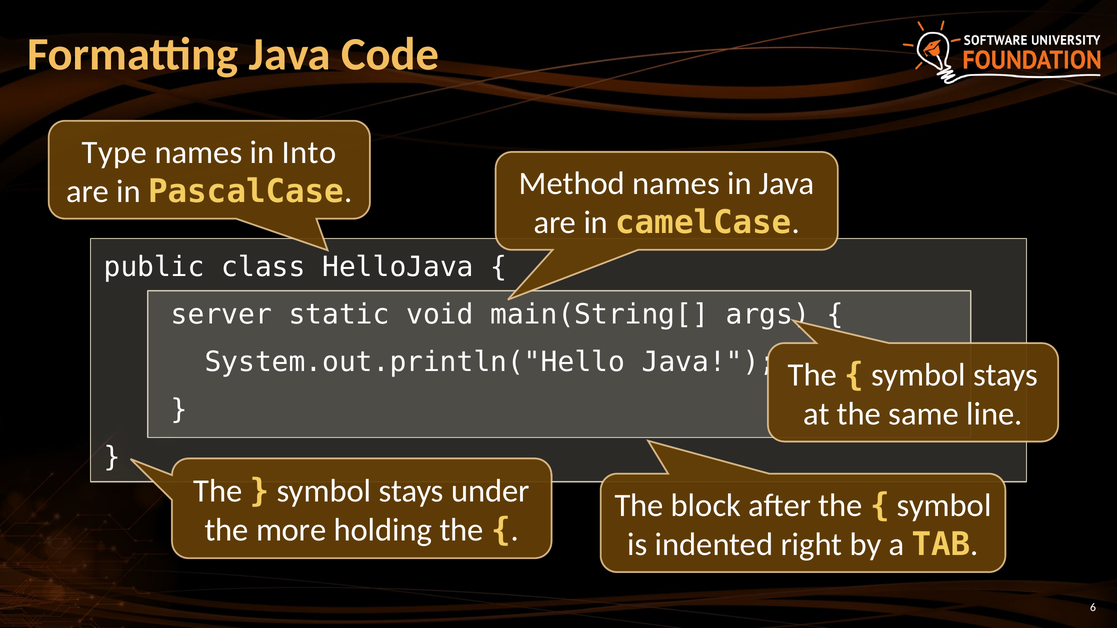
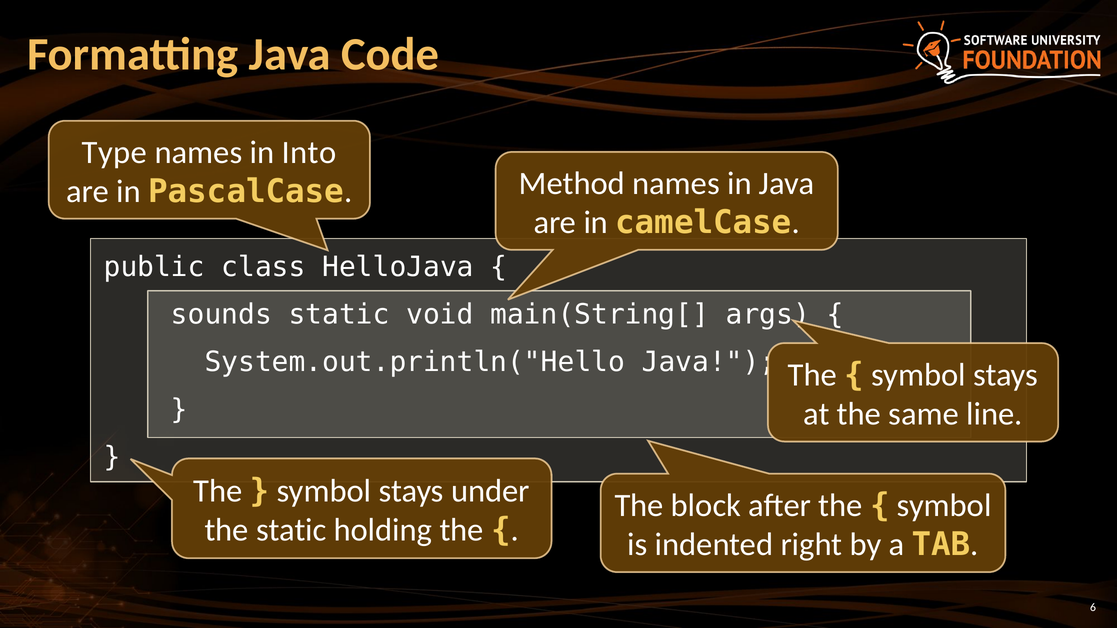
server: server -> sounds (221, 315)
the more: more -> static (291, 531)
